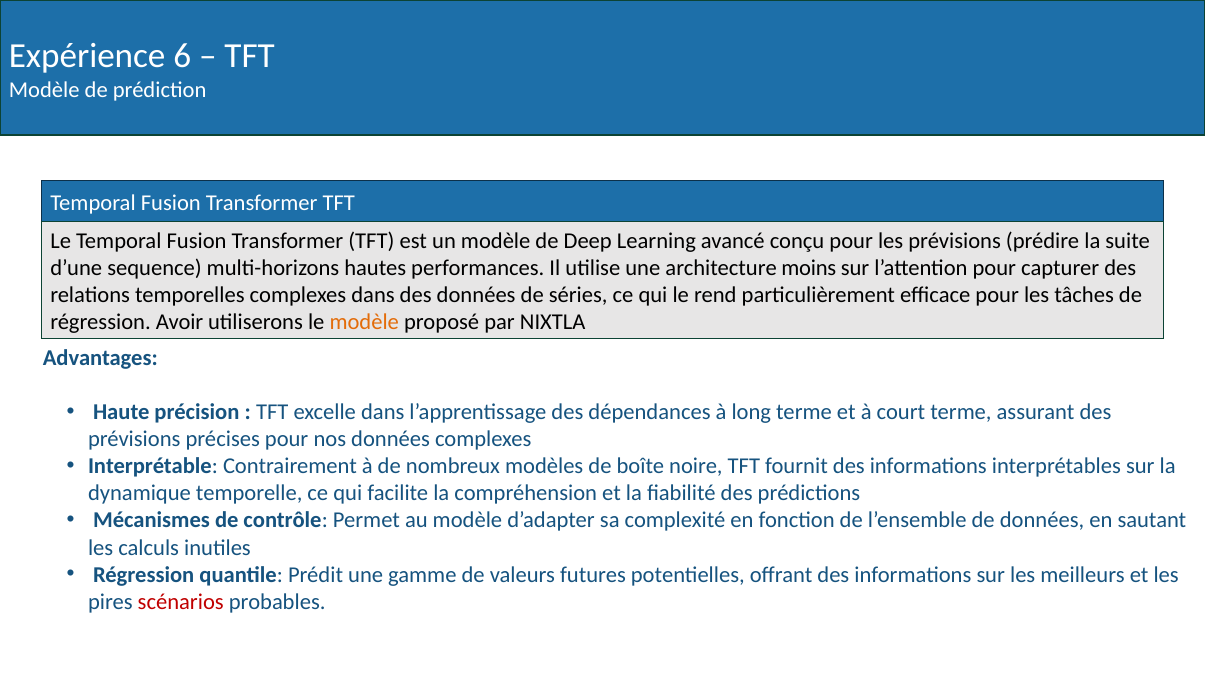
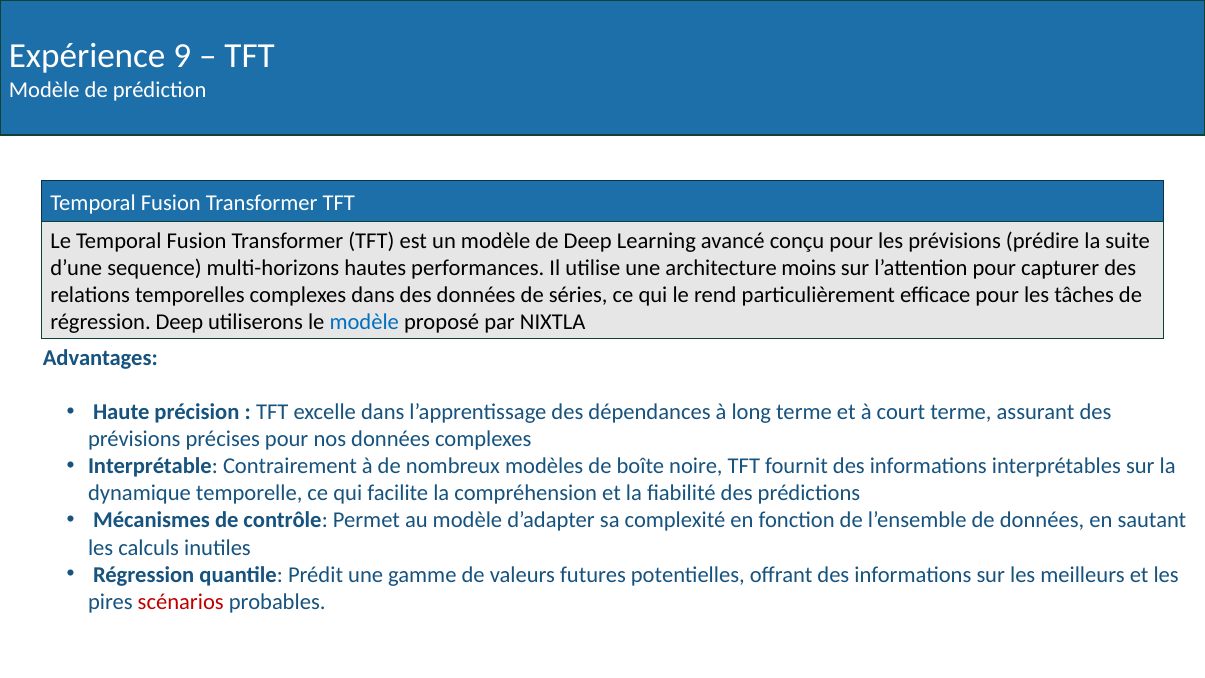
6: 6 -> 9 (182, 56)
régression Avoir: Avoir -> Deep (179, 322)
modèle colour: orange -> blue (364, 322)
